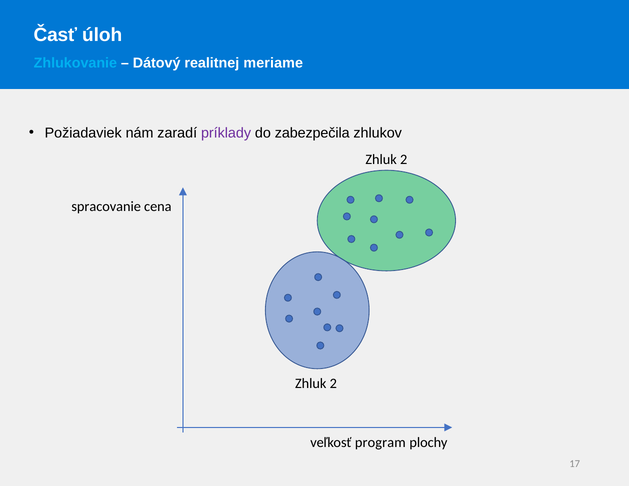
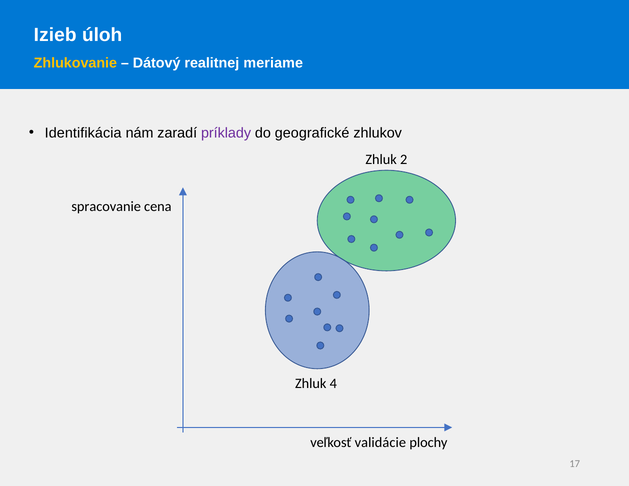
Časť: Časť -> Izieb (55, 35)
Zhlukovanie colour: light blue -> yellow (75, 63)
Požiadaviek: Požiadaviek -> Identifikácia (83, 133)
zabezpečila: zabezpečila -> geografické (312, 133)
2: 2 -> 4 (333, 384)
program: program -> validácie (380, 443)
